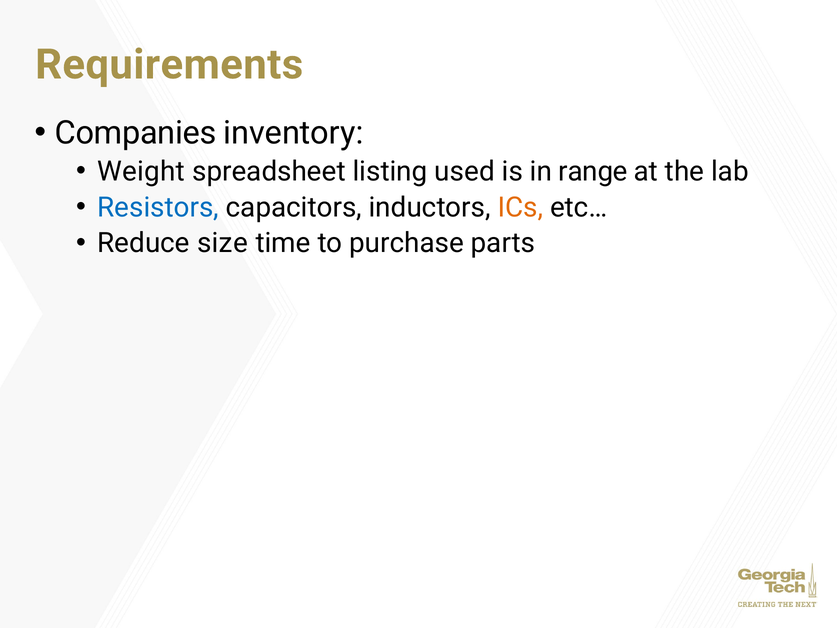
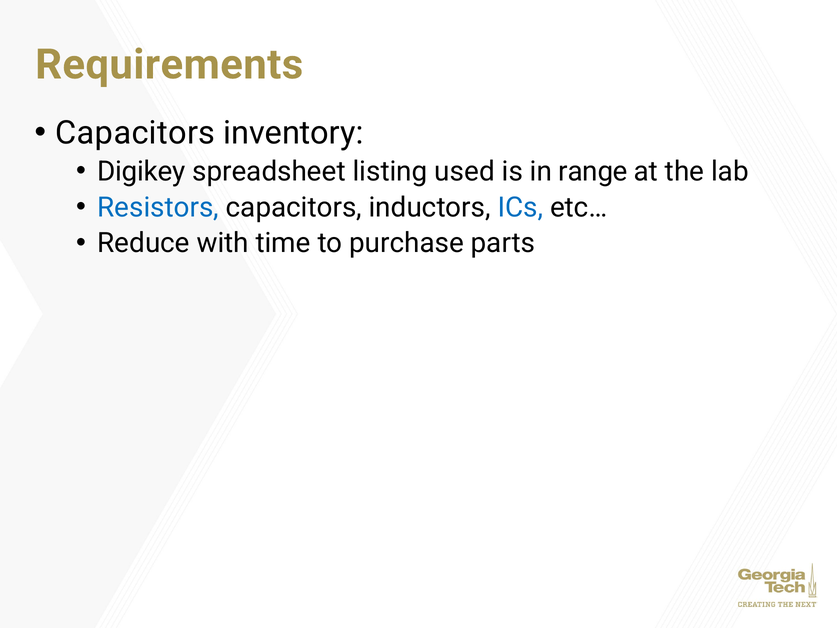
Companies: Companies -> Capacitors (135, 133)
Weight: Weight -> Digikey (141, 171)
ICs colour: orange -> blue (520, 207)
size: size -> with (223, 243)
